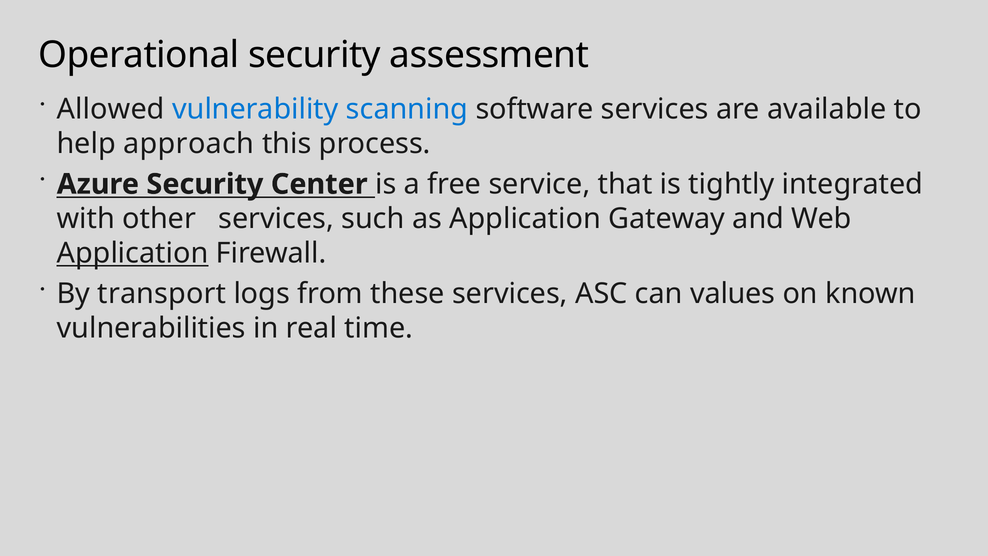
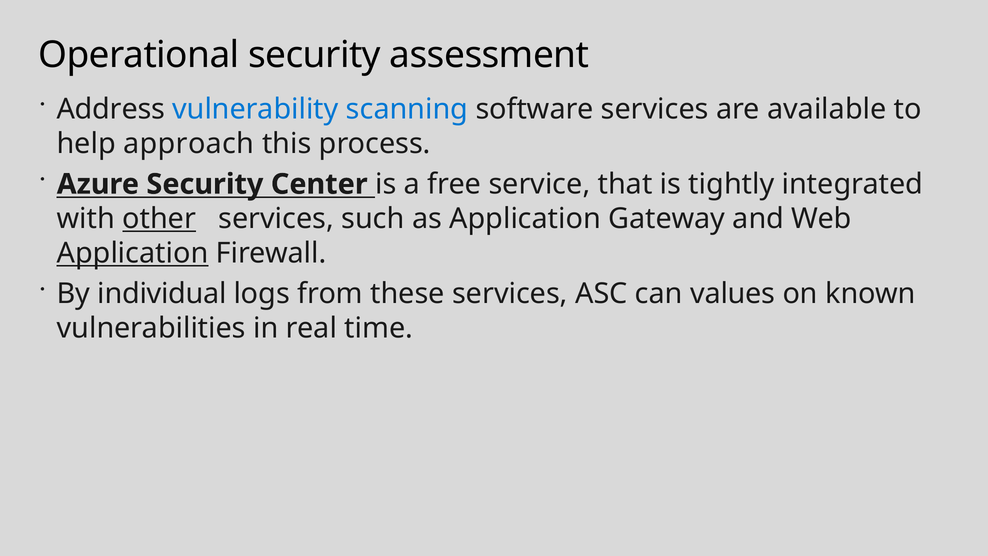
Allowed: Allowed -> Address (111, 109)
other underline: none -> present (159, 219)
transport: transport -> individual (162, 294)
